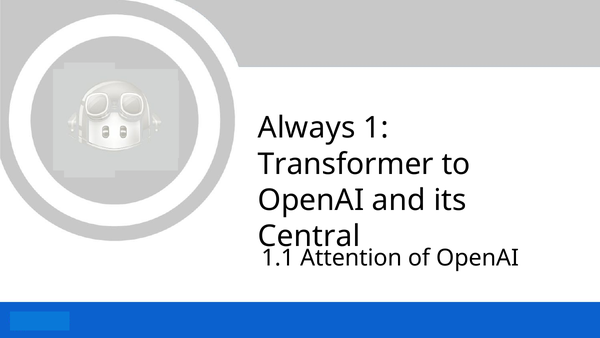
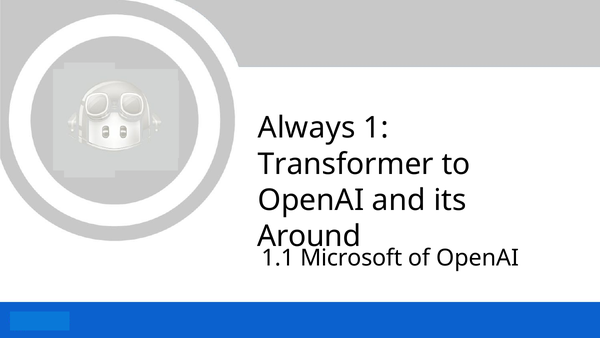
Central: Central -> Around (309, 236)
Attention: Attention -> Microsoft (351, 258)
